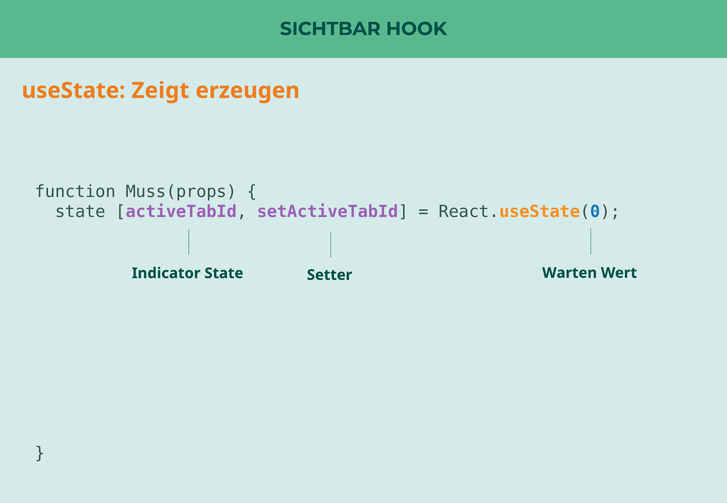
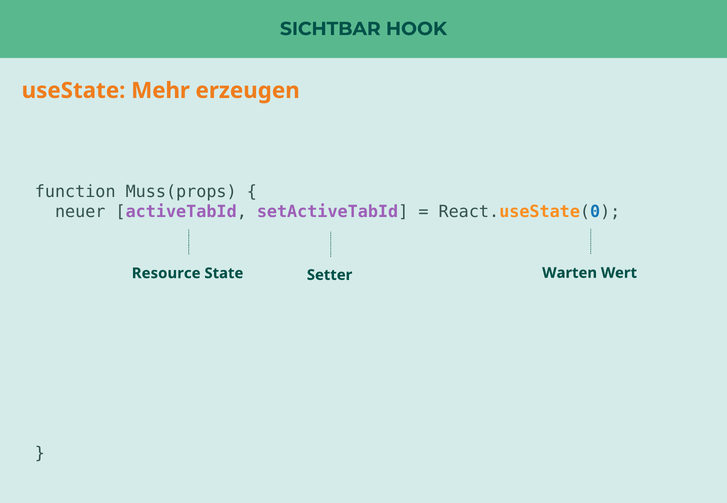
Zeigt: Zeigt -> Mehr (161, 91)
state: state -> neuer (80, 212)
Indicator: Indicator -> Resource (166, 273)
